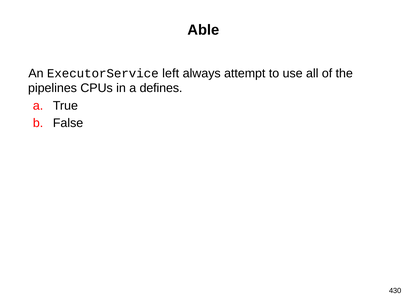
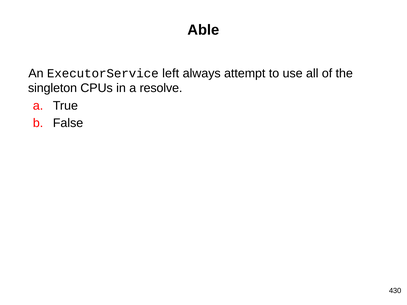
pipelines: pipelines -> singleton (53, 88)
defines: defines -> resolve (161, 88)
